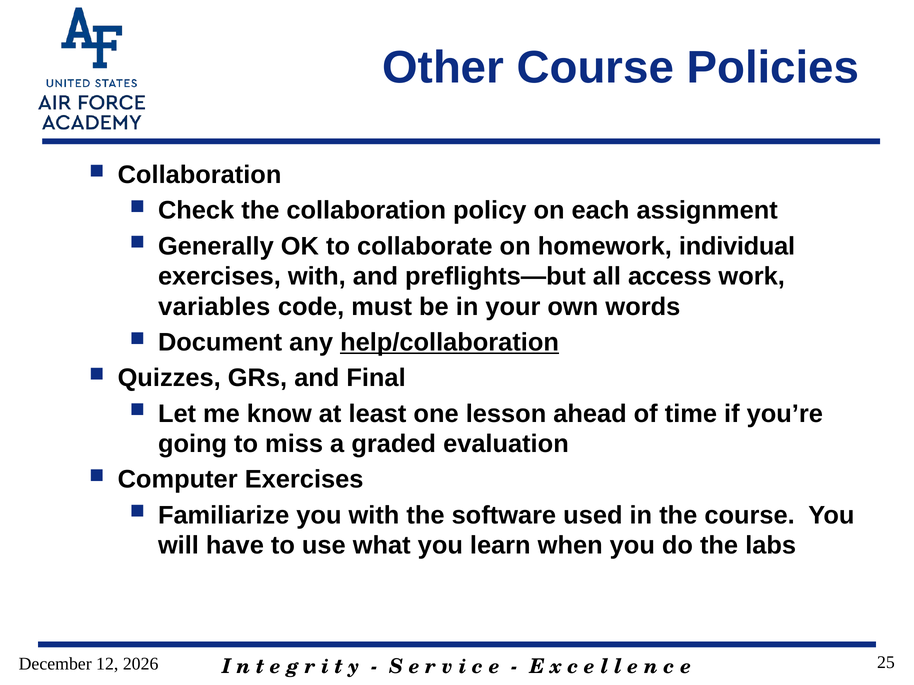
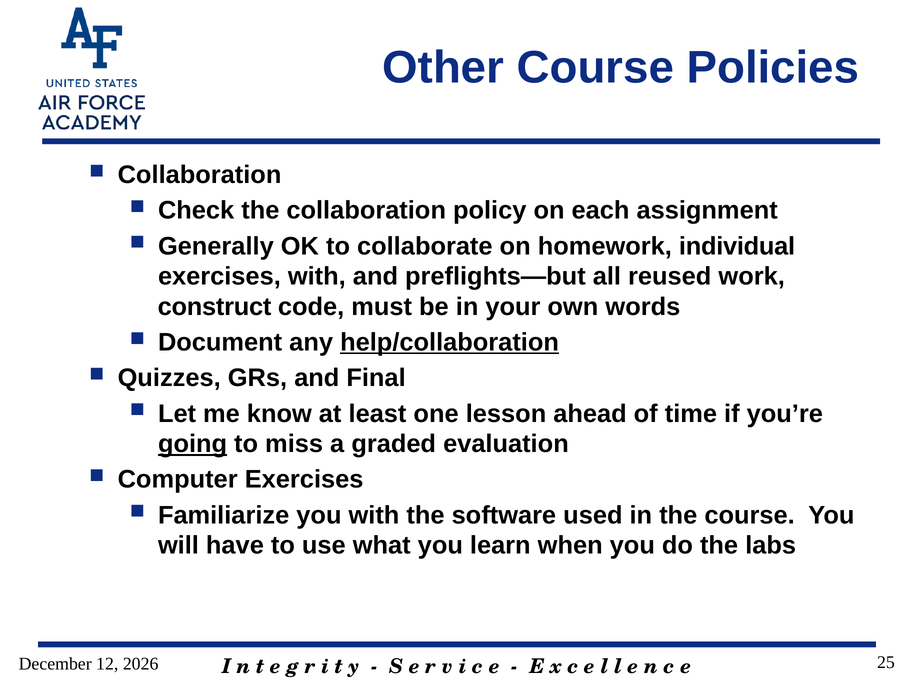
access: access -> reused (670, 277)
variables: variables -> construct (215, 307)
going underline: none -> present (193, 444)
